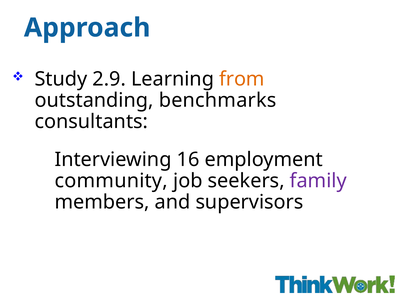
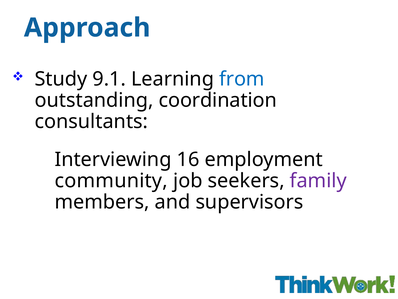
2.9: 2.9 -> 9.1 (109, 79)
from colour: orange -> blue (242, 79)
benchmarks: benchmarks -> coordination (218, 100)
